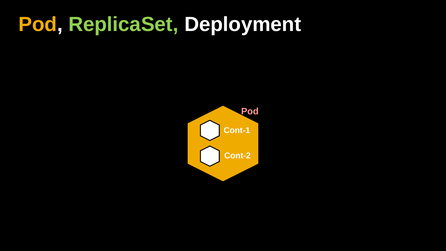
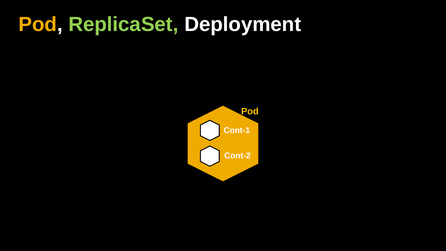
Pod colour: pink -> yellow (250, 111)
